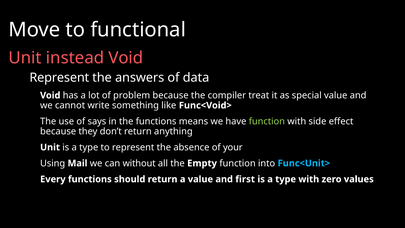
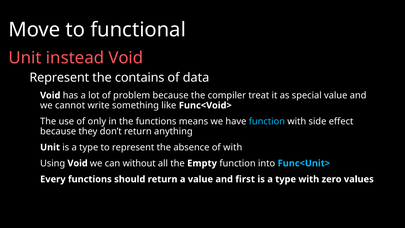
answers: answers -> contains (140, 78)
says: says -> only (97, 121)
function colour: light green -> light blue (267, 121)
of your: your -> with (233, 147)
Using Mail: Mail -> Void (78, 163)
